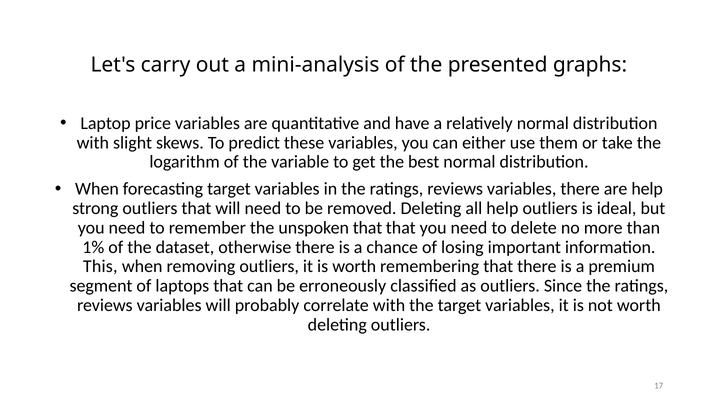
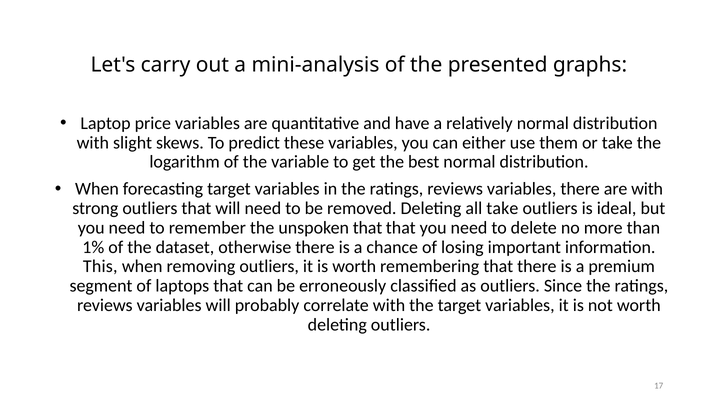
are help: help -> with (647, 189)
all help: help -> take (502, 208)
